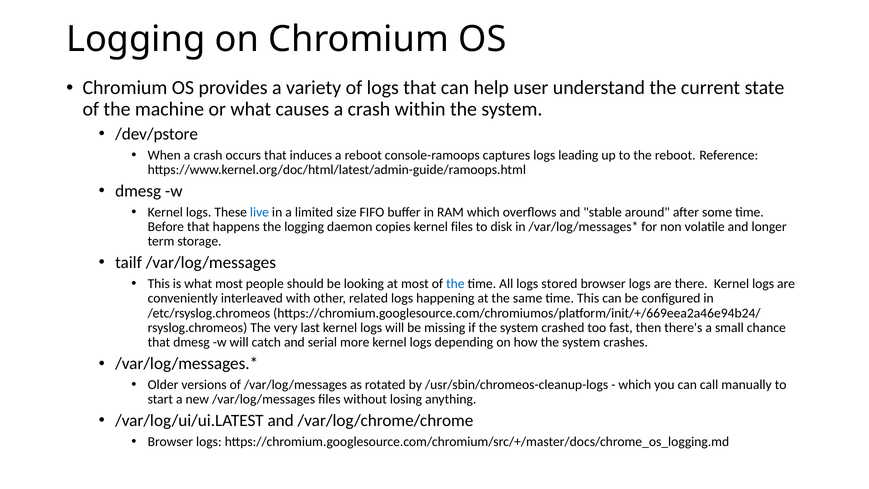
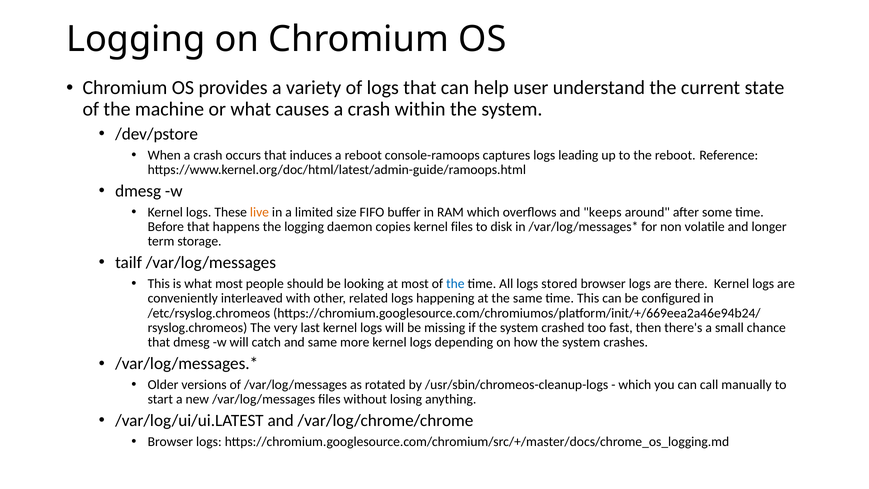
live colour: blue -> orange (259, 212)
stable: stable -> keeps (603, 212)
and serial: serial -> same (322, 342)
